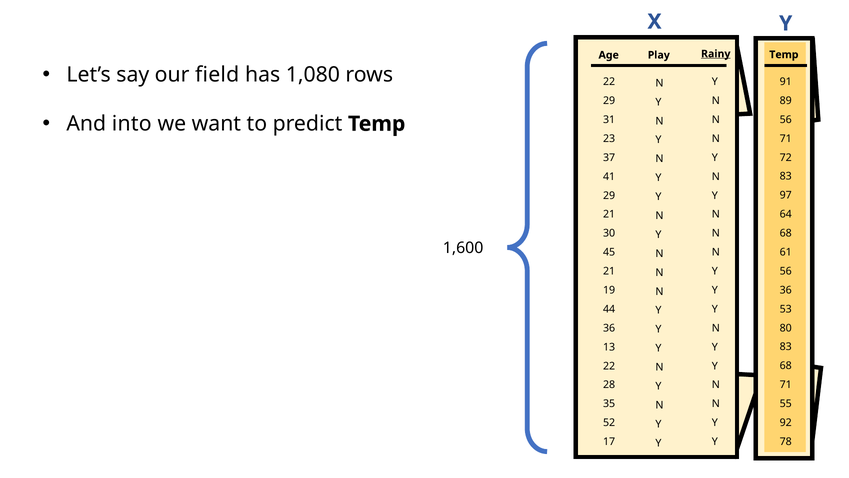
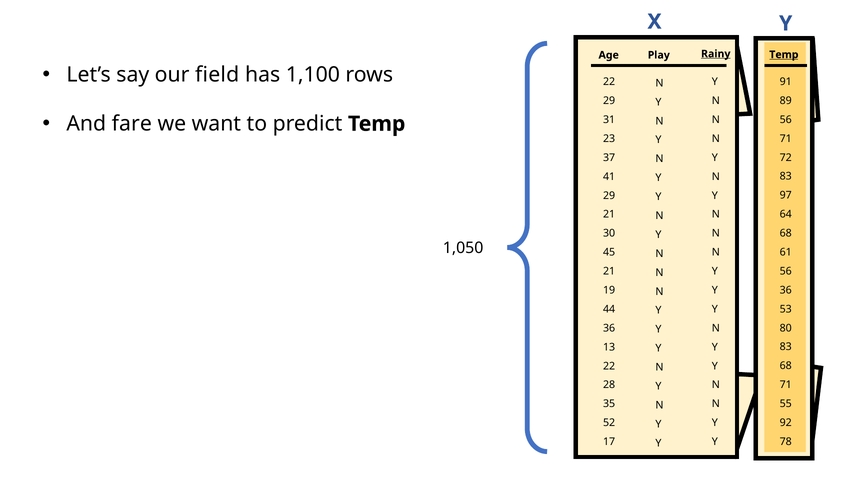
Temp underline: none -> present (784, 55)
1,080: 1,080 -> 1,100 (313, 75)
into: into -> fare (132, 124)
1,600: 1,600 -> 1,050 (463, 248)
